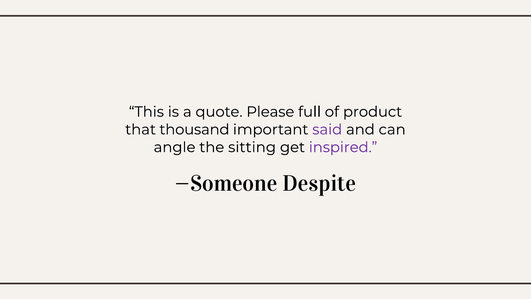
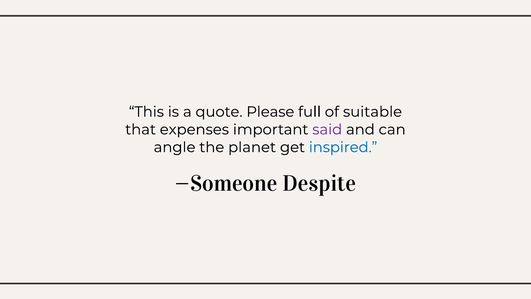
product: product -> suitable (373, 112)
thousand: thousand -> expenses (194, 129)
sitting: sitting -> planet (252, 147)
inspired colour: purple -> blue (343, 147)
